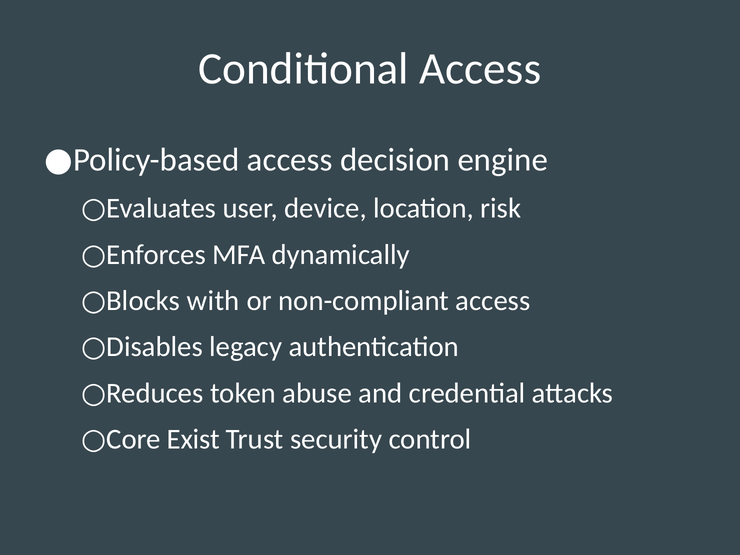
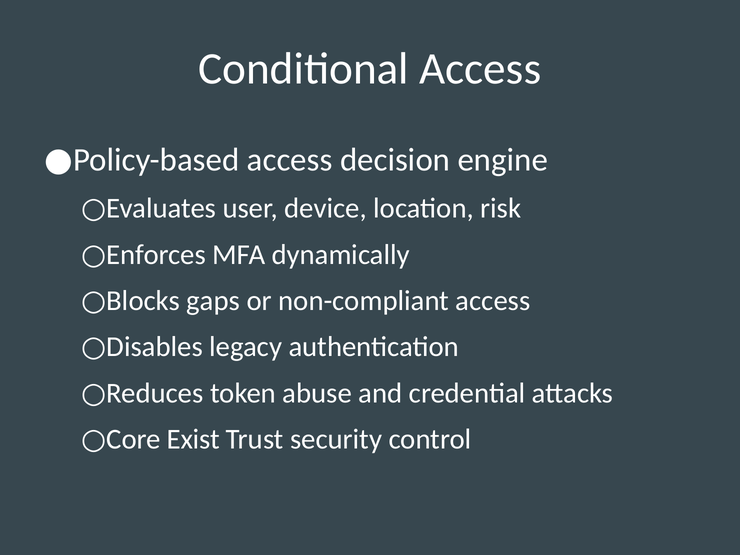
with: with -> gaps (213, 301)
